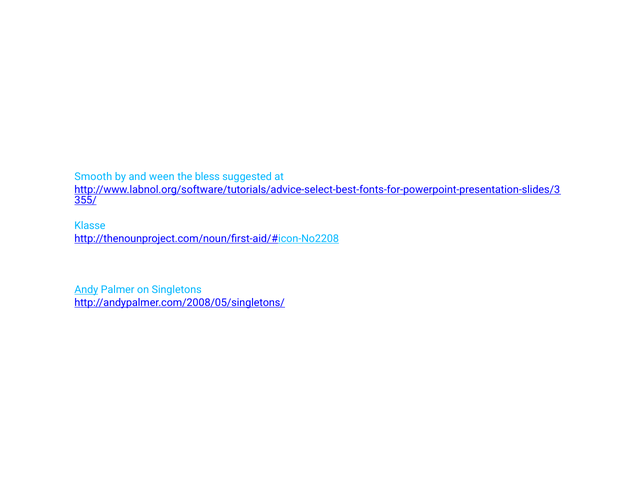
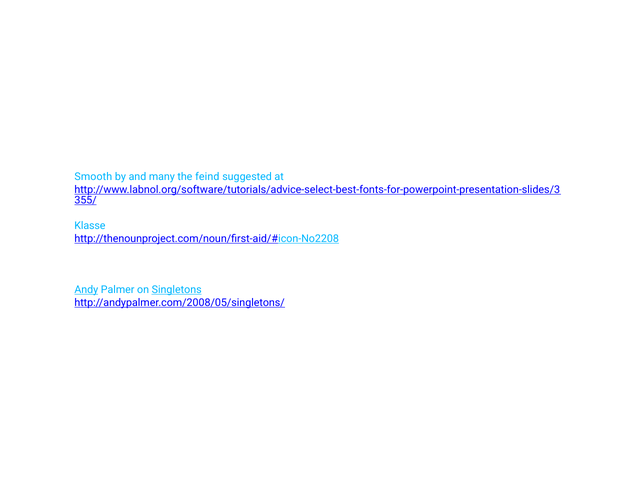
ween: ween -> many (162, 177)
bless: bless -> feind (207, 177)
Singletons underline: none -> present (177, 290)
